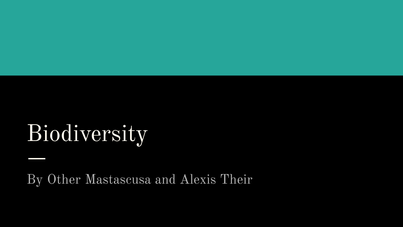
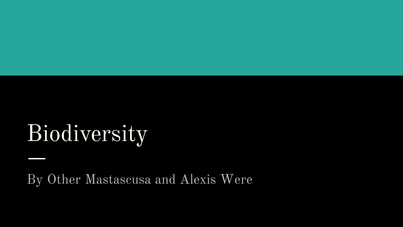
Their: Their -> Were (236, 179)
